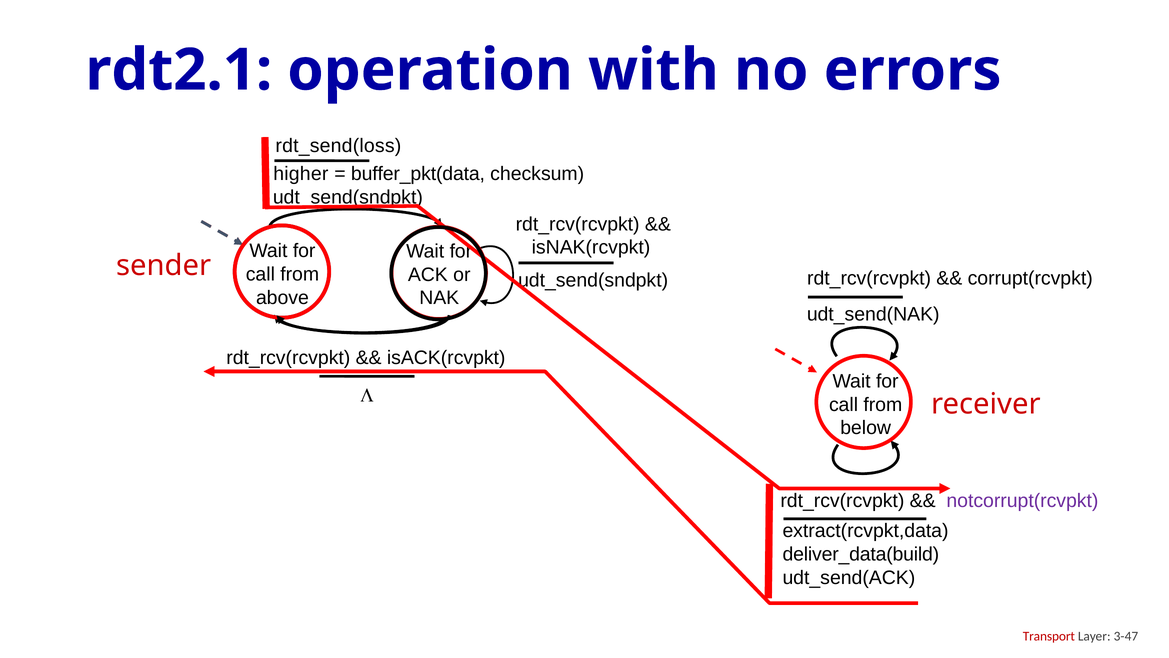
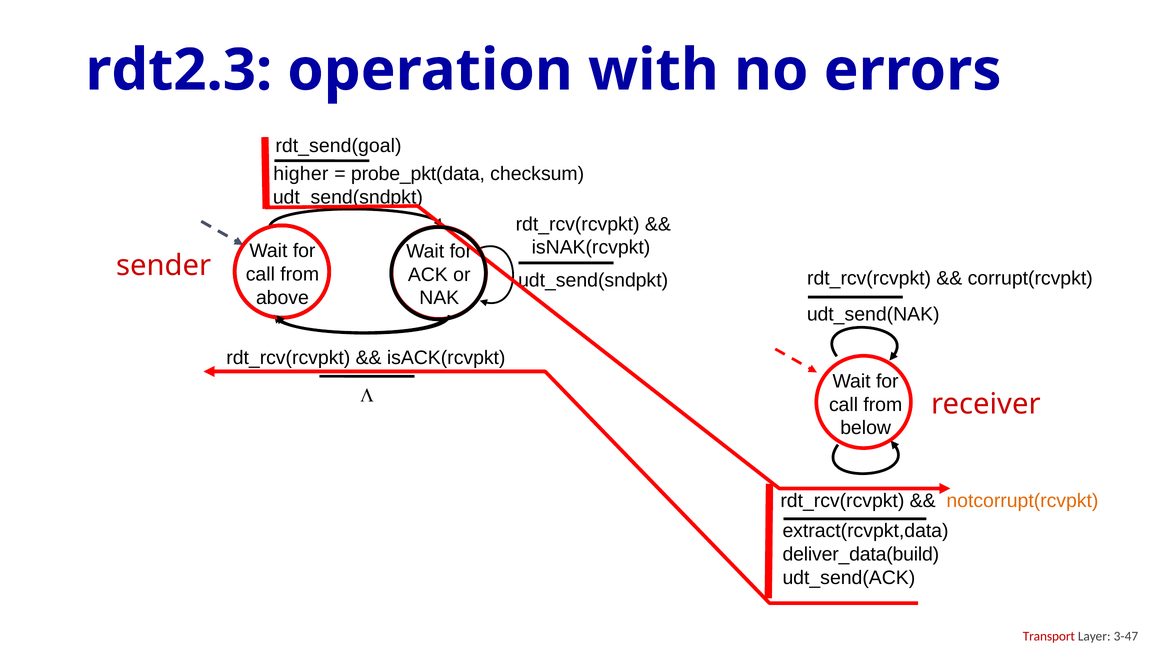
rdt2.1: rdt2.1 -> rdt2.3 (179, 70)
rdt_send(loss: rdt_send(loss -> rdt_send(goal (338, 146)
buffer_pkt(data: buffer_pkt(data -> probe_pkt(data (418, 174)
notcorrupt(rcvpkt colour: purple -> orange (1022, 500)
